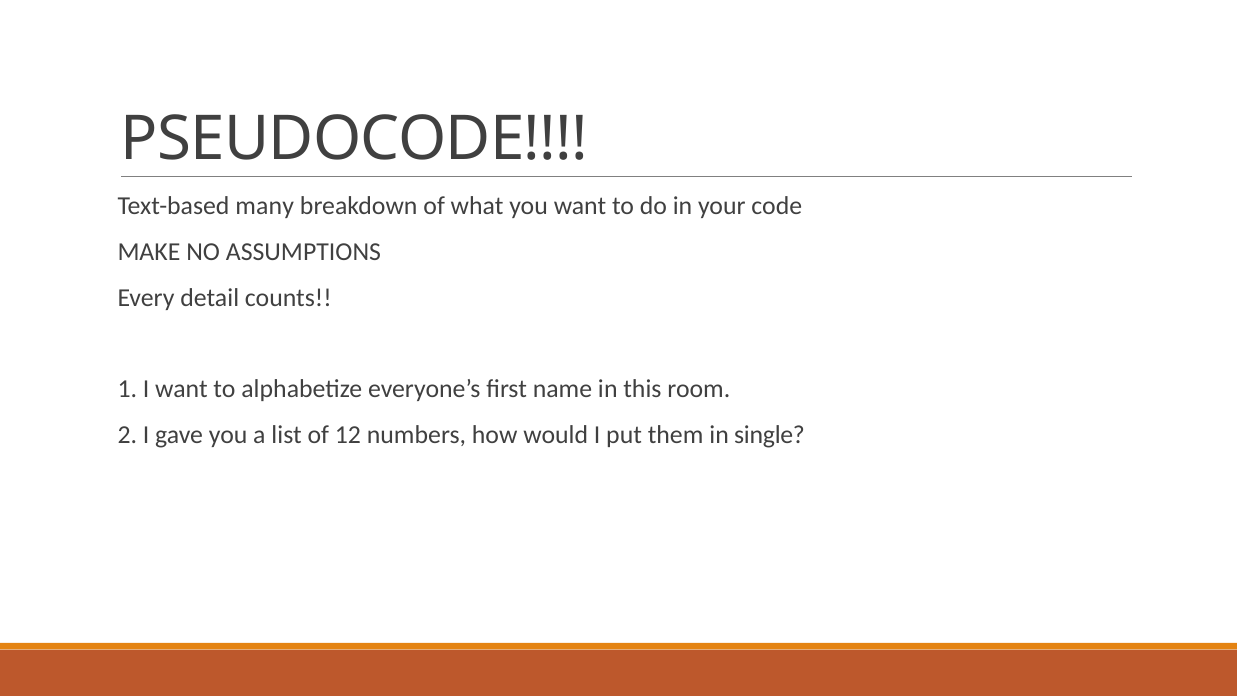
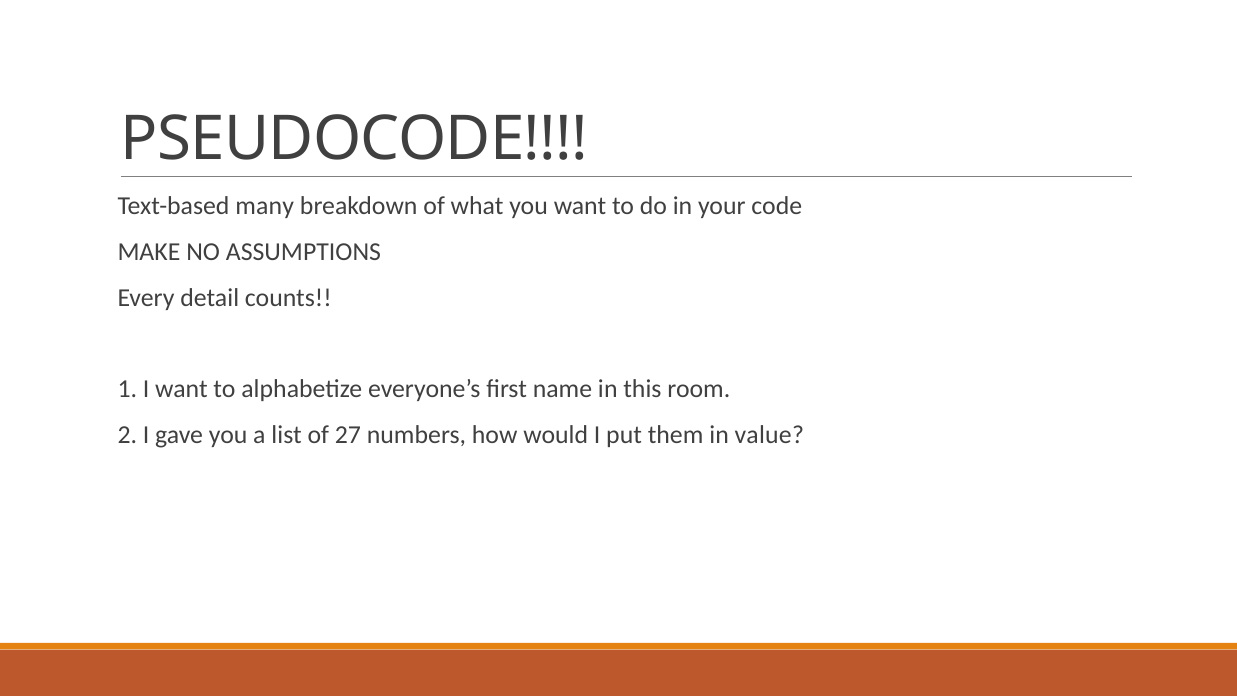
12: 12 -> 27 (348, 435)
single: single -> value (769, 435)
